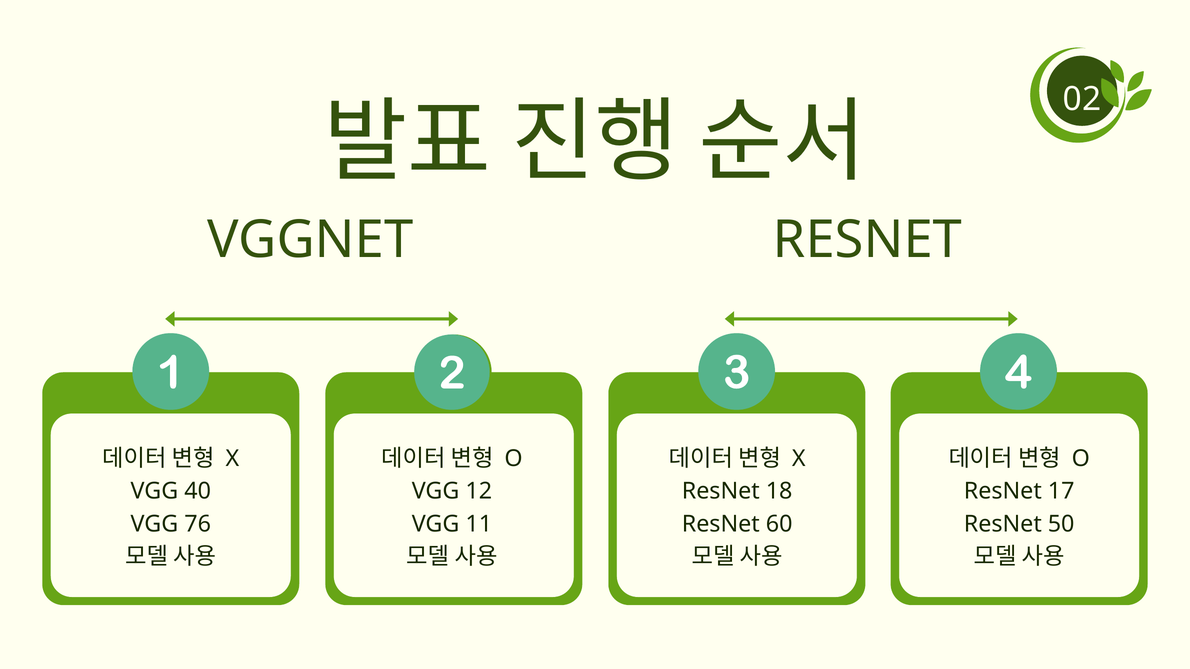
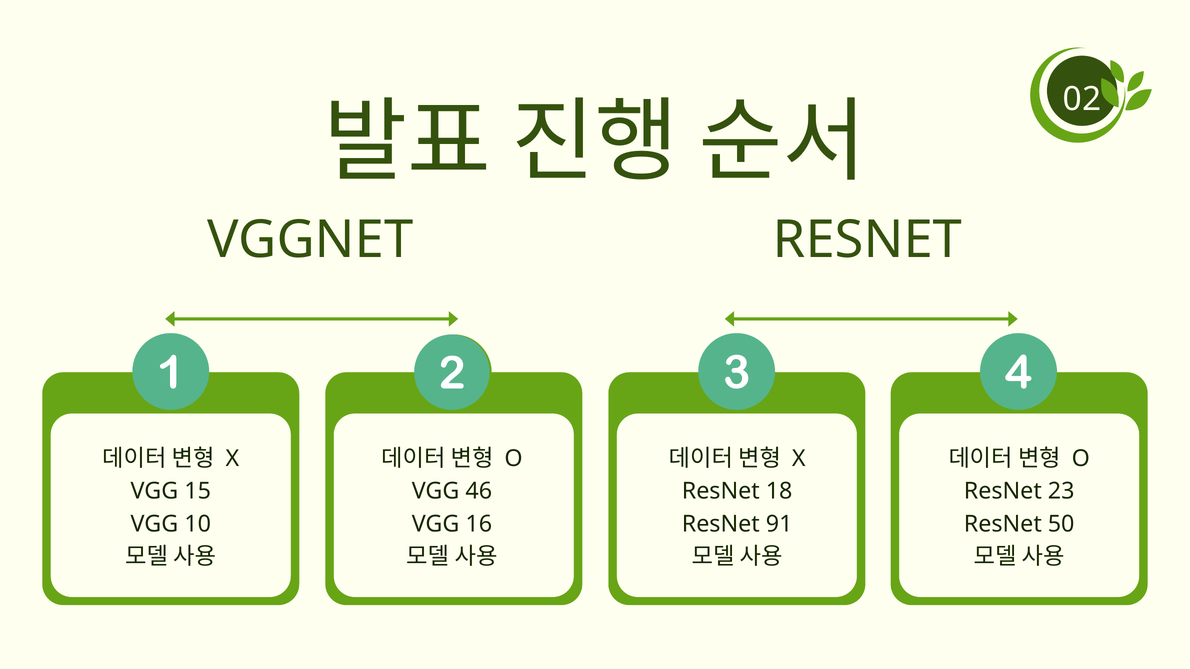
40: 40 -> 15 (198, 491)
12: 12 -> 46 (479, 491)
17: 17 -> 23 (1061, 491)
76: 76 -> 10 (198, 524)
11: 11 -> 16 (479, 524)
60: 60 -> 91 (779, 524)
